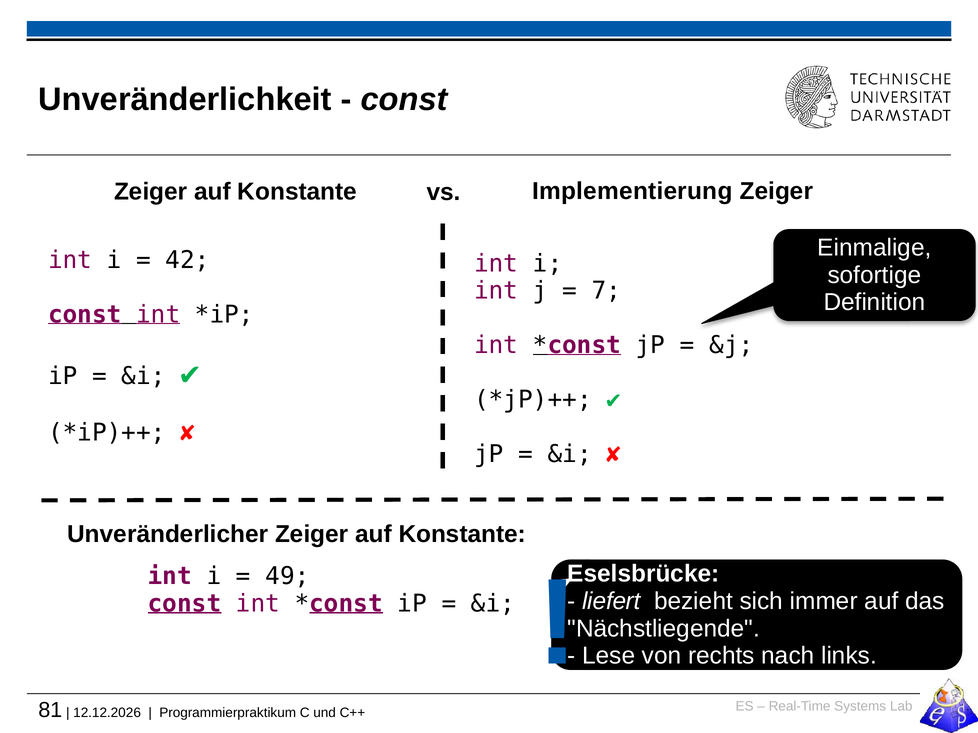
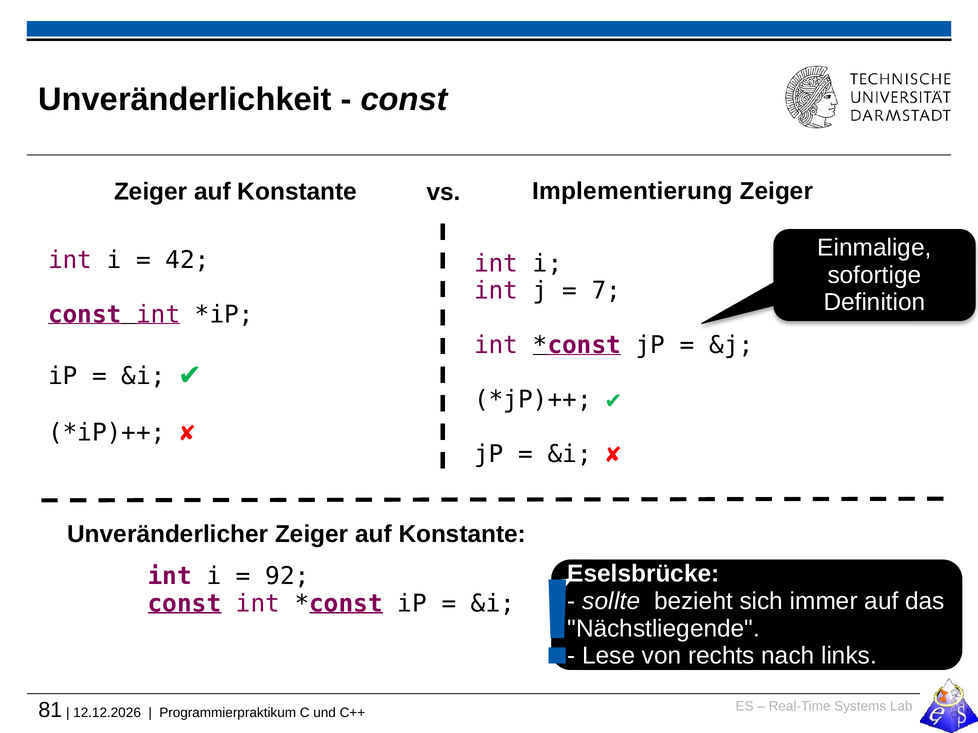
49: 49 -> 92 (287, 577)
liefert: liefert -> sollte (611, 602)
